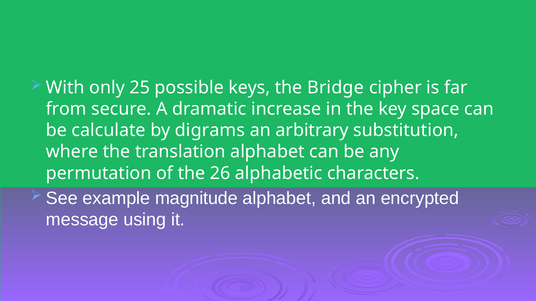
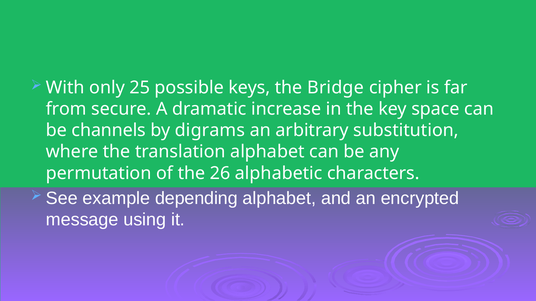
calculate: calculate -> channels (109, 131)
magnitude: magnitude -> depending (196, 198)
